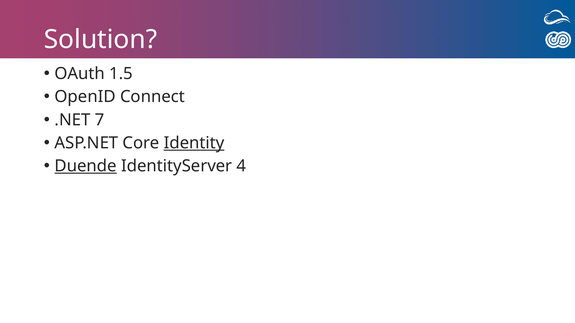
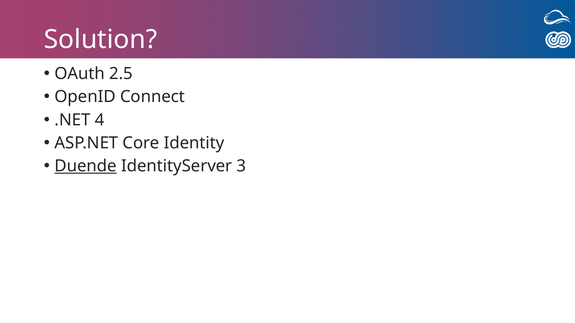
1.5: 1.5 -> 2.5 (121, 74)
7: 7 -> 4 (100, 120)
Identity underline: present -> none (194, 143)
4: 4 -> 3 (241, 166)
